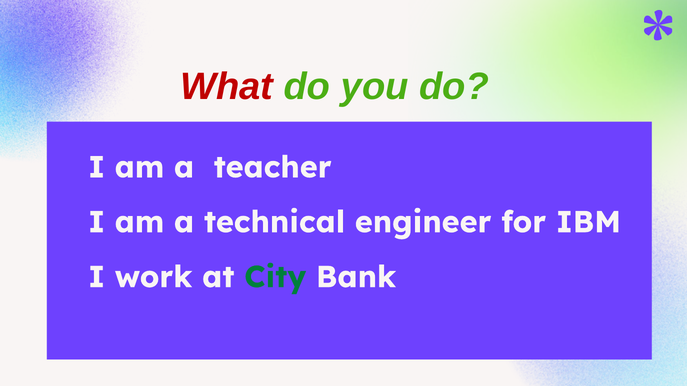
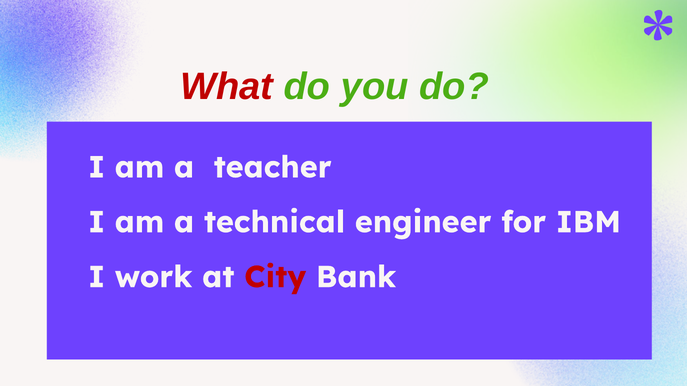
City colour: green -> red (275, 277)
